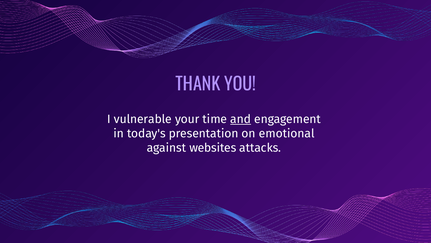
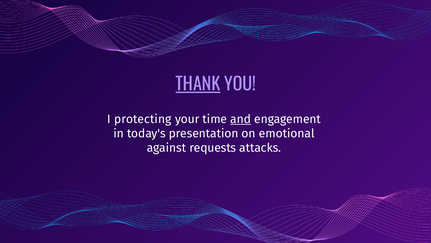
THANK underline: none -> present (198, 84)
vulnerable: vulnerable -> protecting (143, 119)
websites: websites -> requests (213, 148)
